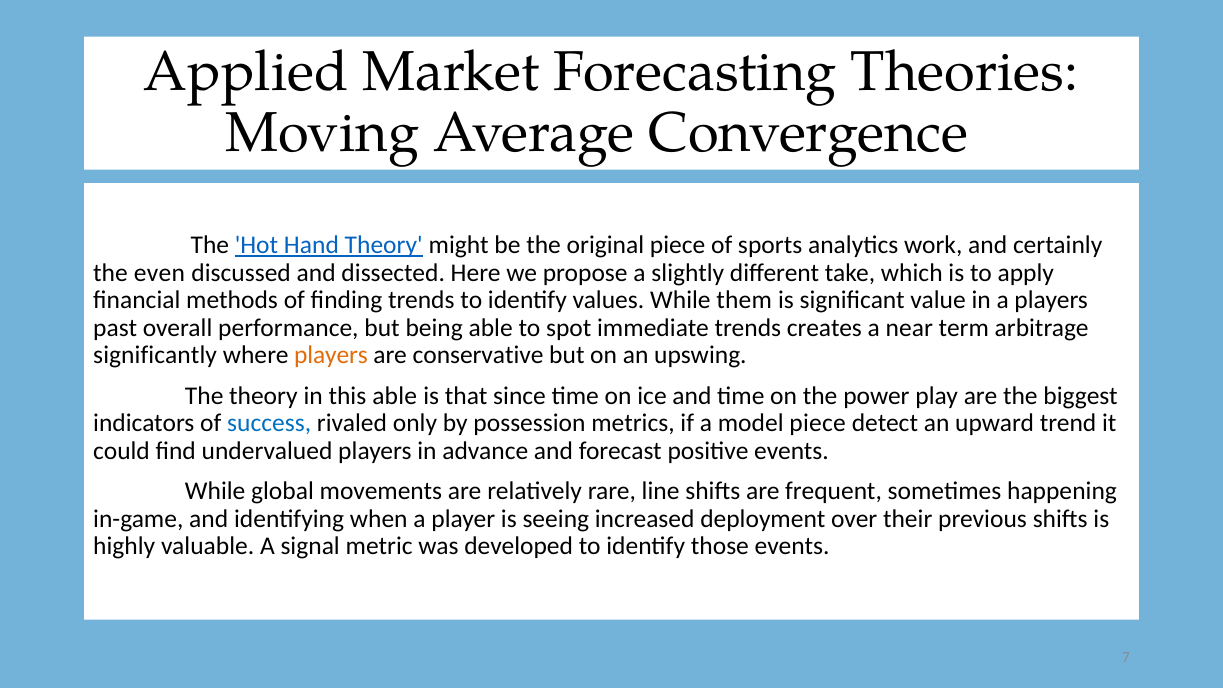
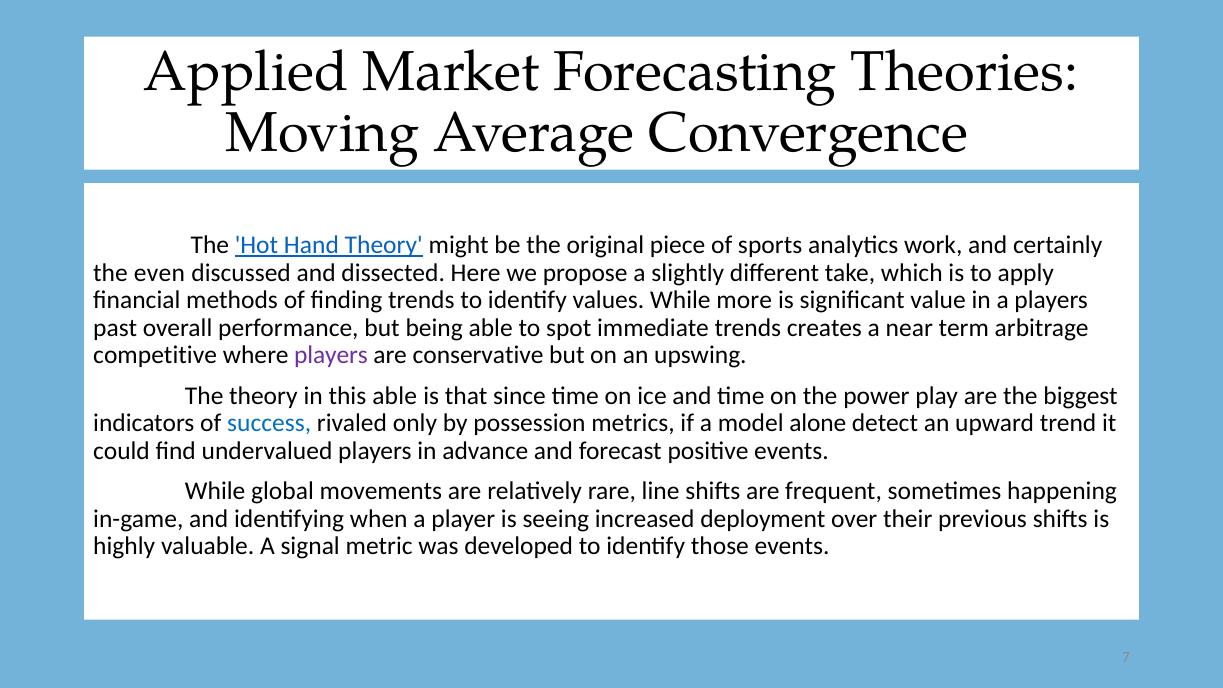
them: them -> more (744, 300)
significantly: significantly -> competitive (155, 355)
players colour: orange -> purple (331, 355)
model piece: piece -> alone (818, 423)
